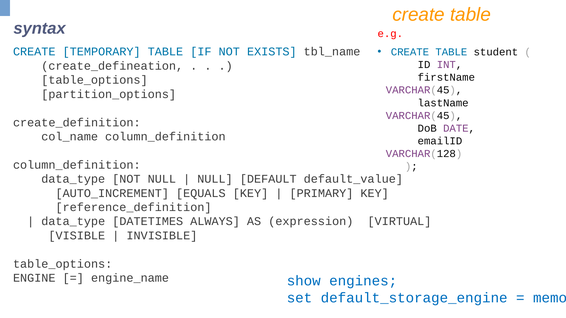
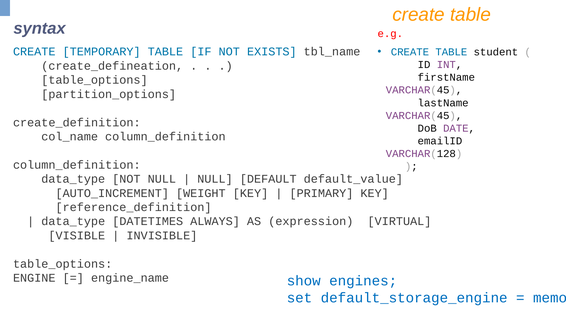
EQUALS: EQUALS -> WEIGHT (201, 193)
